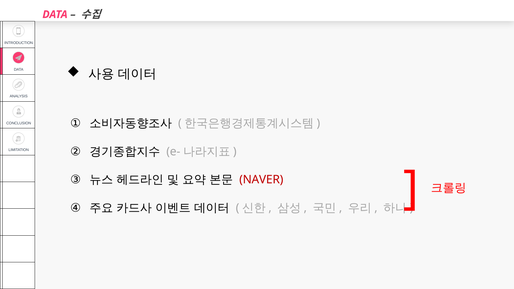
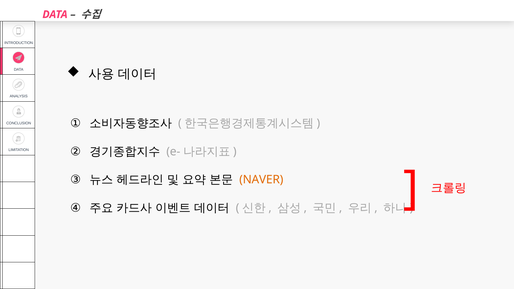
NAVER colour: red -> orange (261, 180)
